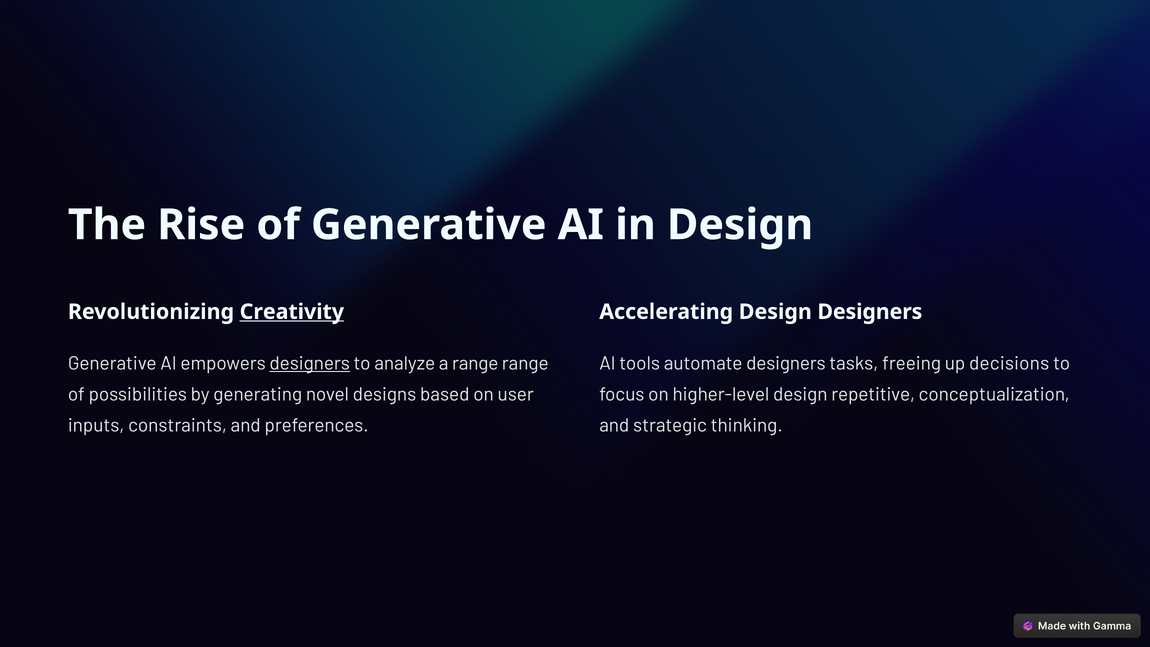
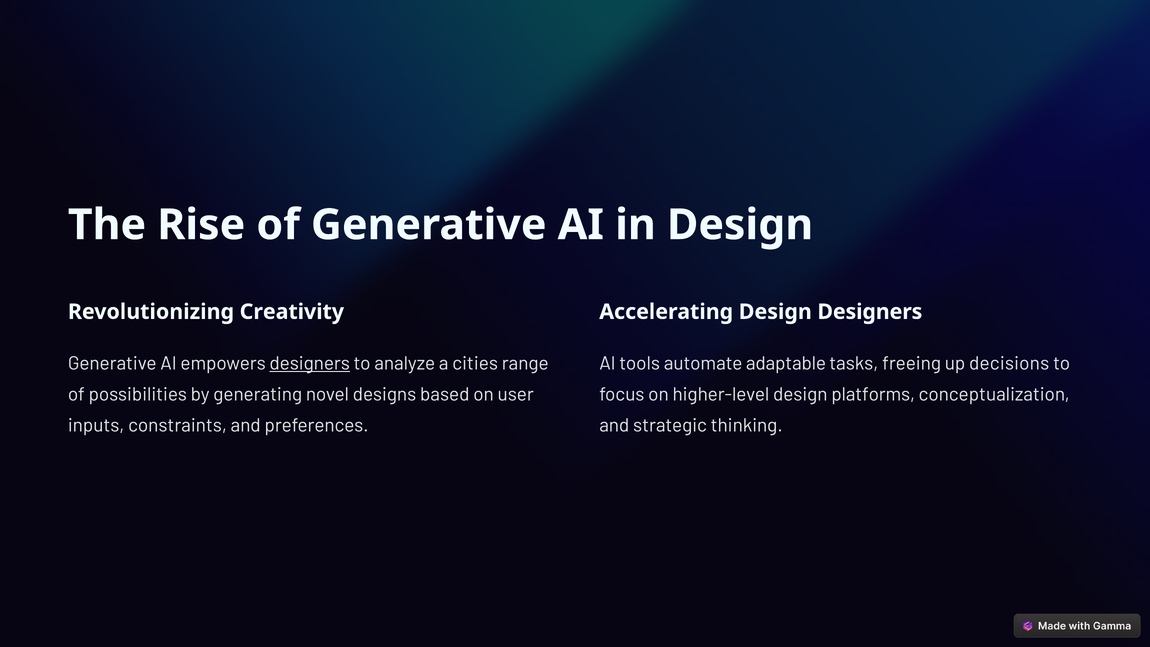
Creativity underline: present -> none (292, 312)
a range: range -> cities (475, 363)
automate designers: designers -> adaptable (786, 363)
repetitive: repetitive -> platforms (873, 394)
